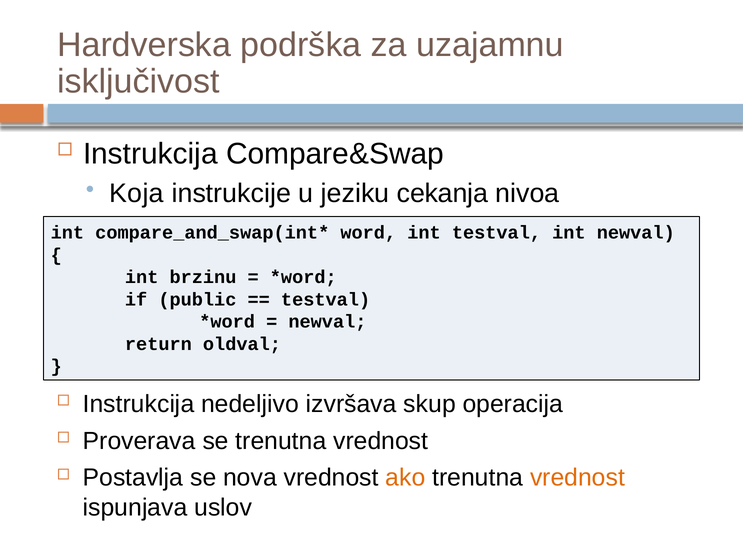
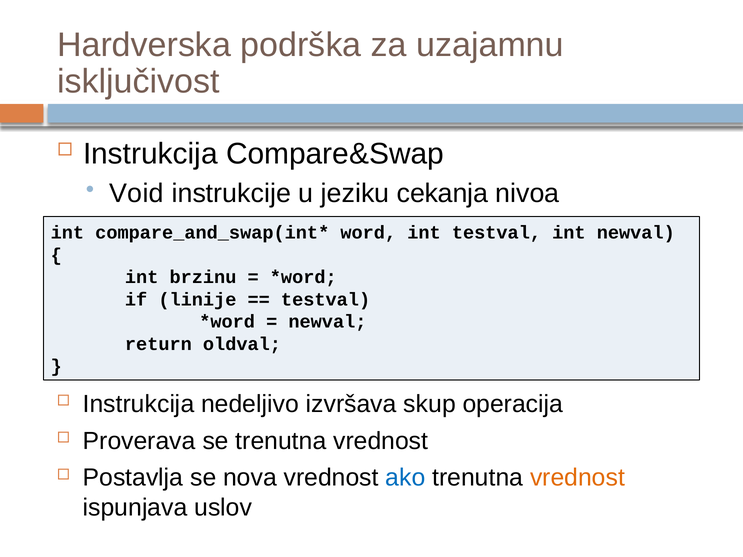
Koja: Koja -> Void (137, 193)
public: public -> linije (197, 300)
ako colour: orange -> blue (405, 478)
